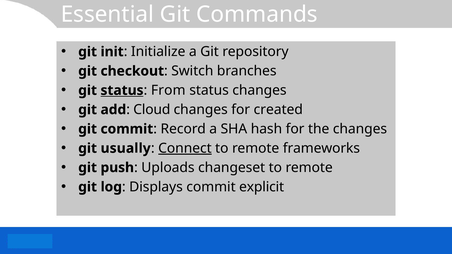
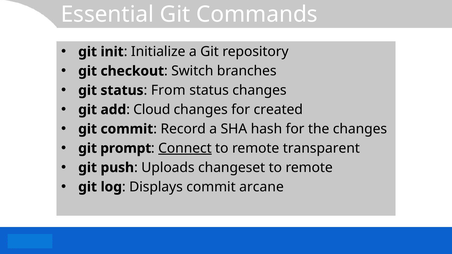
status underline: present -> none (122, 90)
usually: usually -> prompt (126, 148)
frameworks: frameworks -> transparent (321, 148)
explicit: explicit -> arcane (261, 187)
